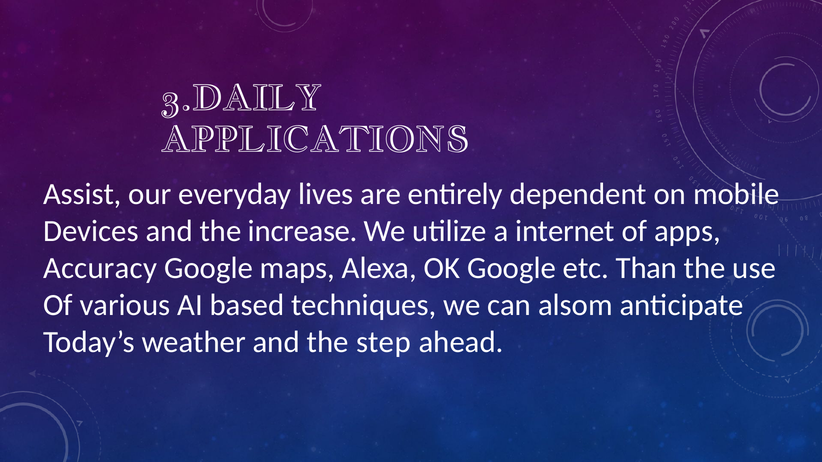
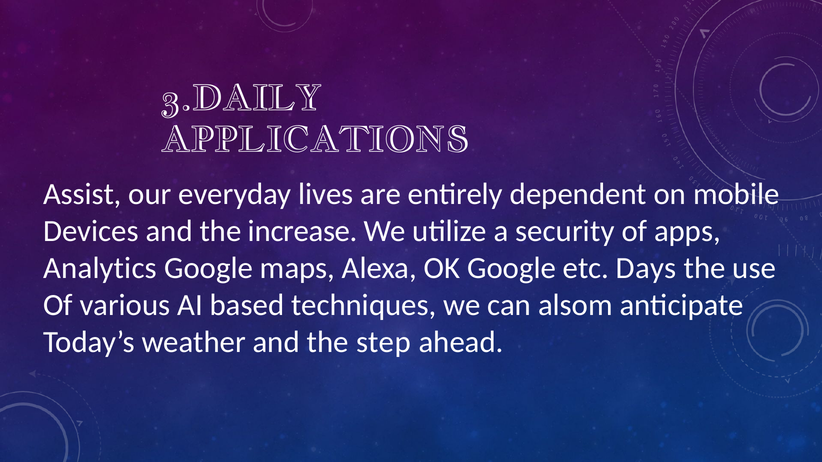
internet: internet -> security (565, 231)
Accuracy: Accuracy -> Analytics (100, 268)
Than: Than -> Days (646, 268)
